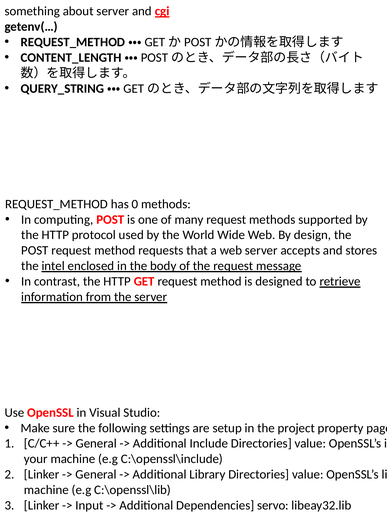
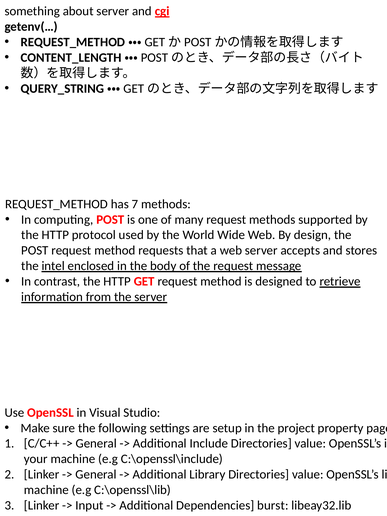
0: 0 -> 7 (135, 204)
servo: servo -> burst (273, 505)
